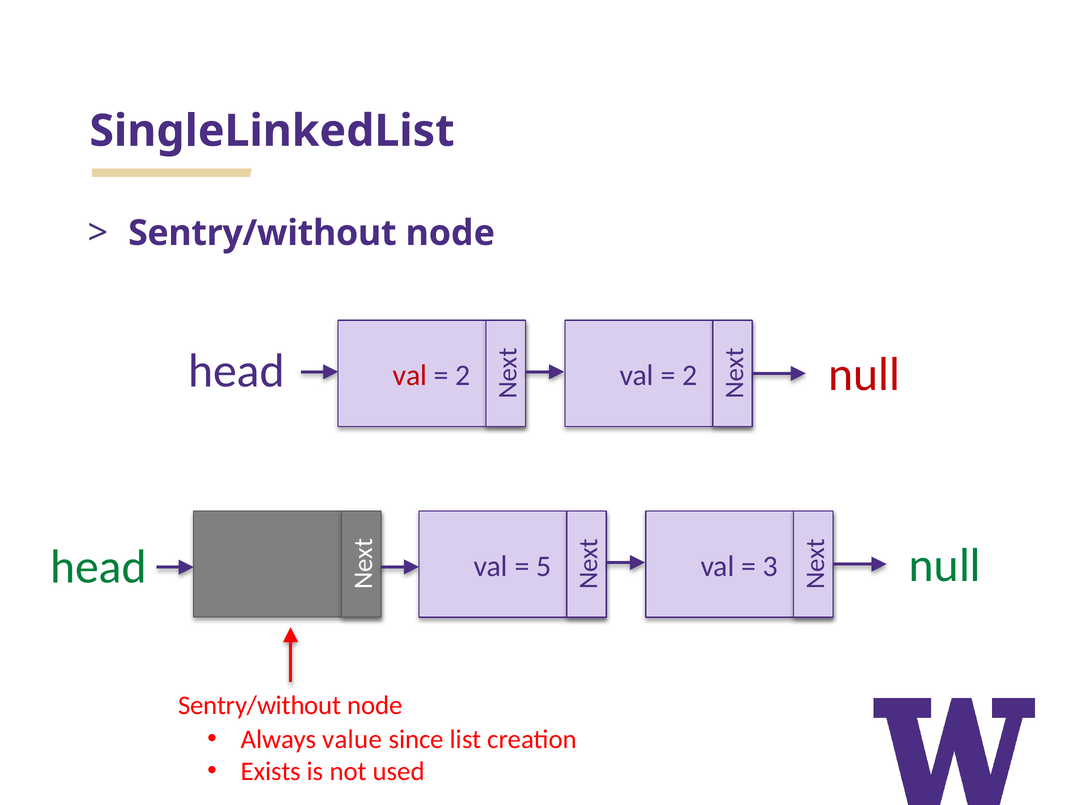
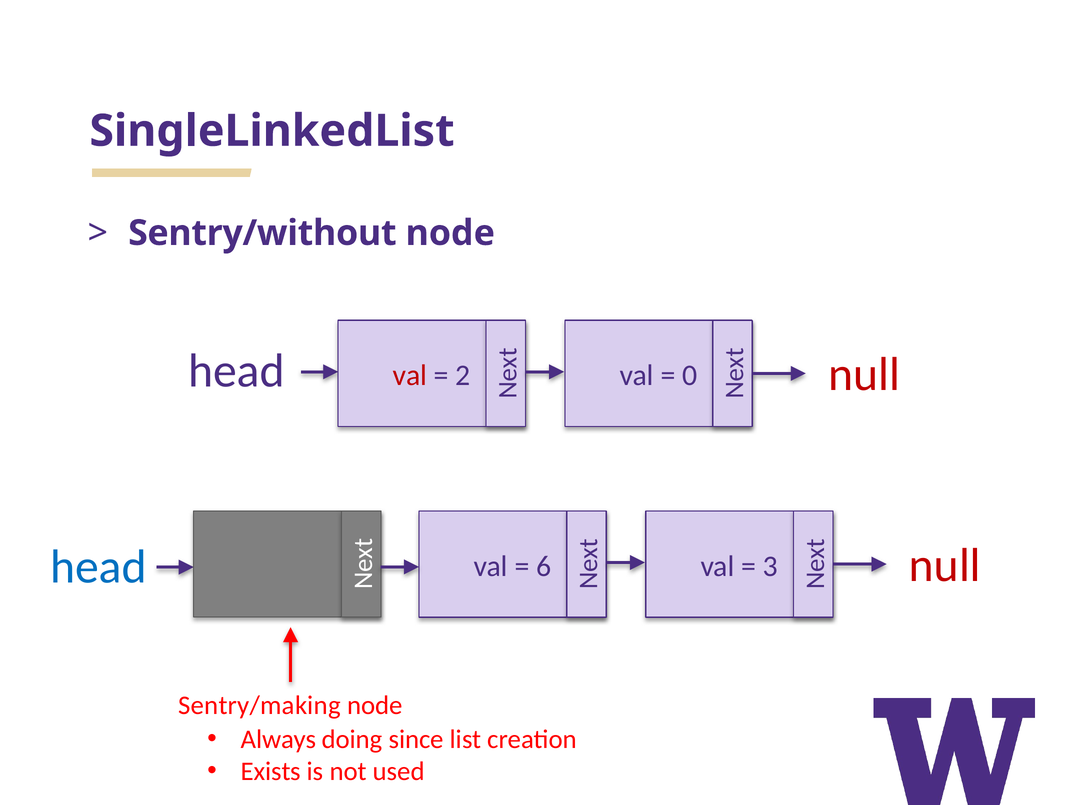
2: 2 -> 0 (690, 375)
null colour: green -> red (945, 565)
head colour: green -> blue (98, 567)
5: 5 -> 6 (544, 566)
Sentry/without: Sentry/without -> Sentry/making (259, 705)
value: value -> doing (352, 739)
